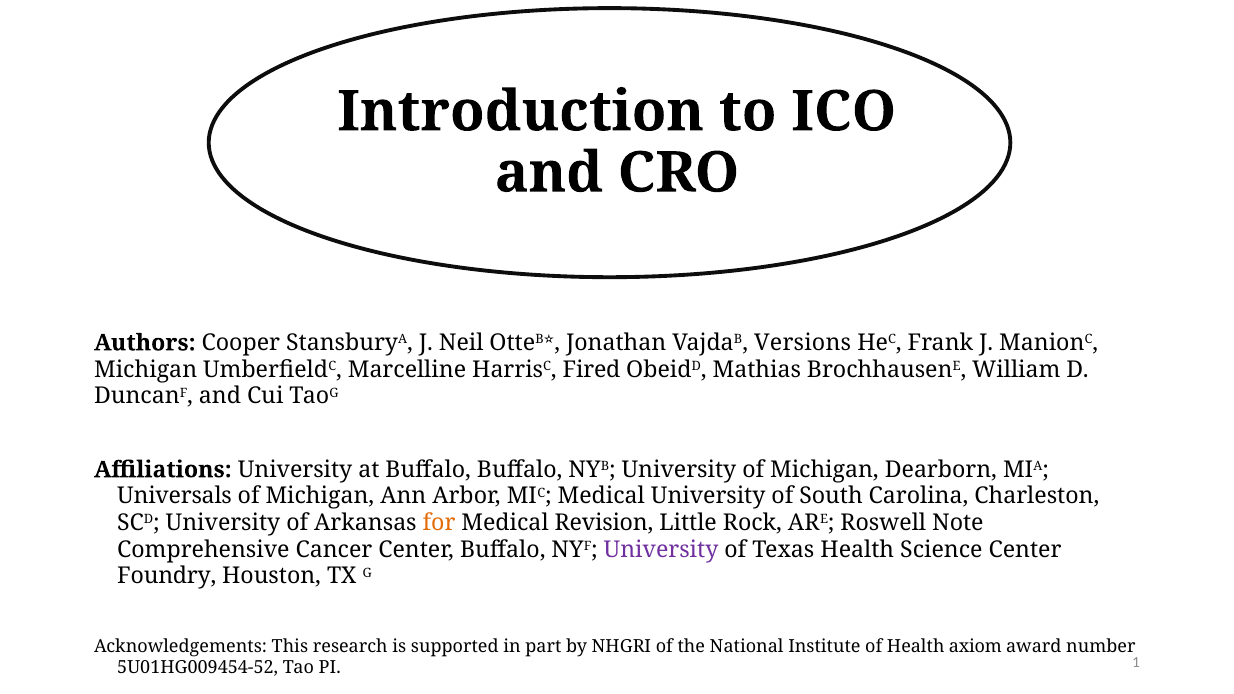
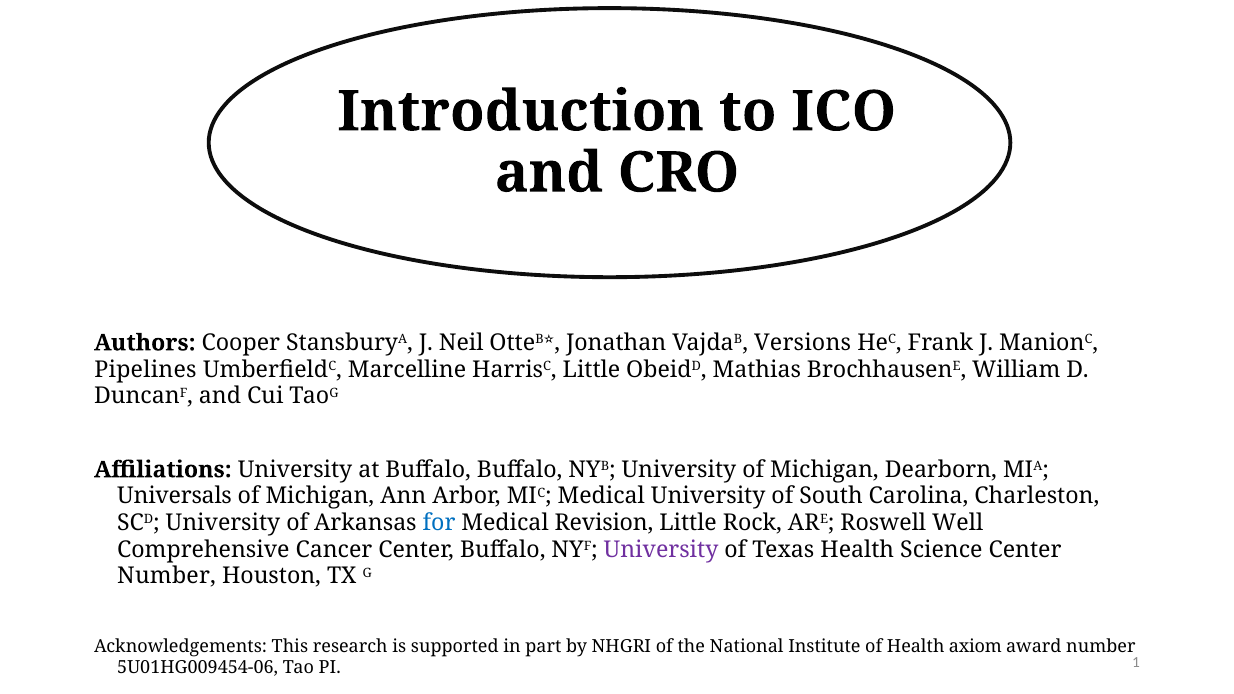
Michigan: Michigan -> Pipelines (146, 370)
HarrisC Fired: Fired -> Little (591, 370)
for colour: orange -> blue (439, 523)
Note: Note -> Well (958, 523)
Foundry: Foundry -> Number (167, 576)
5U01HG009454-52: 5U01HG009454-52 -> 5U01HG009454-06 (198, 667)
